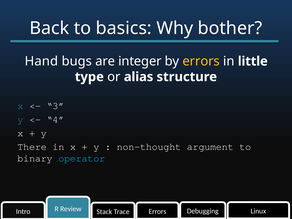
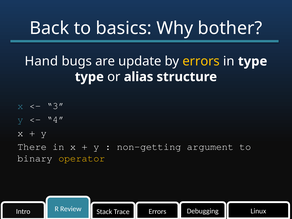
integer: integer -> update (140, 61)
in little: little -> type (253, 61)
non-thought: non-thought -> non-getting (149, 147)
operator colour: light blue -> yellow (82, 158)
